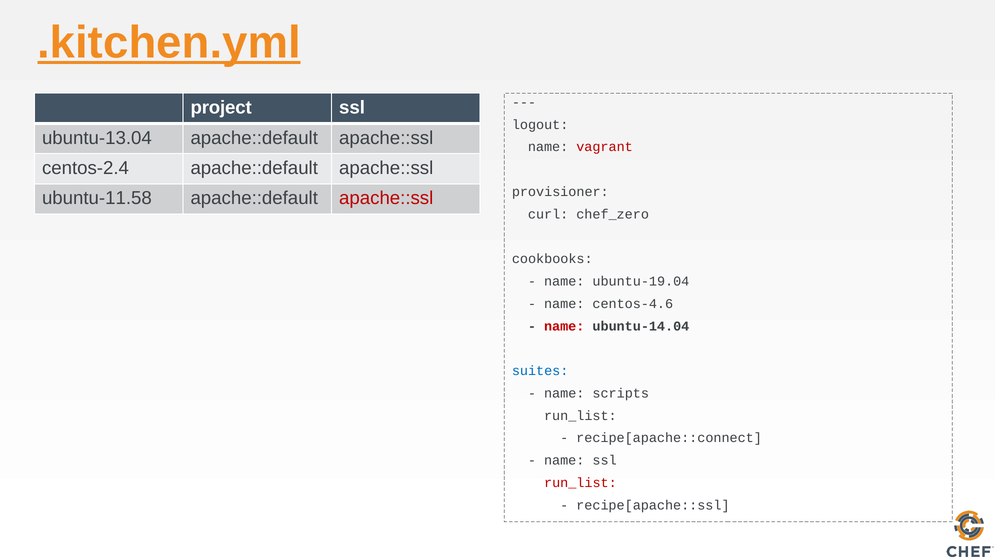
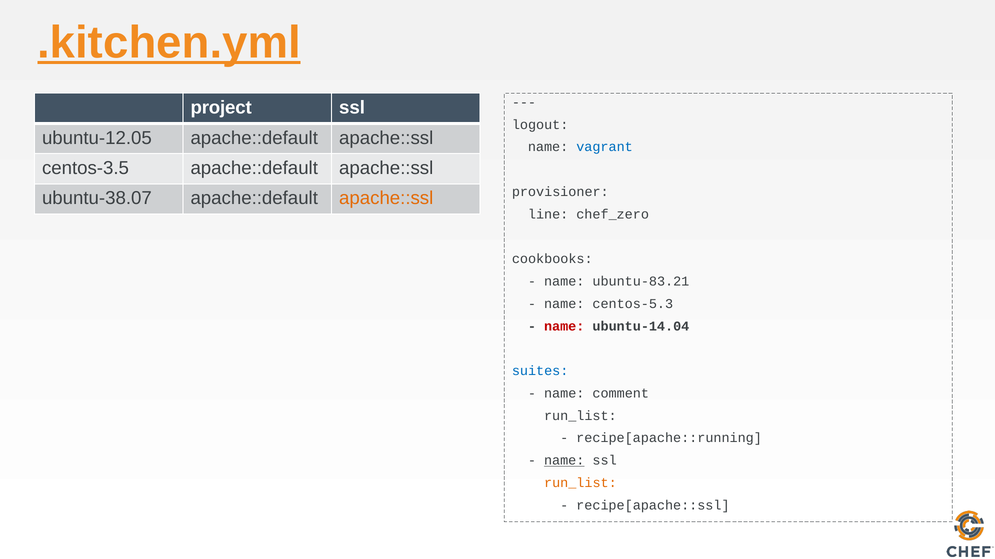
ubuntu-13.04: ubuntu-13.04 -> ubuntu-12.05 (97, 138)
vagrant colour: red -> blue (605, 147)
centos-2.4: centos-2.4 -> centos-3.5 (85, 168)
ubuntu-11.58: ubuntu-11.58 -> ubuntu-38.07 (97, 199)
apache::ssl colour: red -> orange (386, 199)
curl: curl -> line (548, 214)
ubuntu-19.04: ubuntu-19.04 -> ubuntu-83.21 (641, 282)
centos-4.6: centos-4.6 -> centos-5.3 (633, 304)
scripts: scripts -> comment (621, 394)
recipe[apache::connect: recipe[apache::connect -> recipe[apache::running (669, 439)
name underline: none -> present (564, 461)
run_list colour: red -> orange (580, 483)
